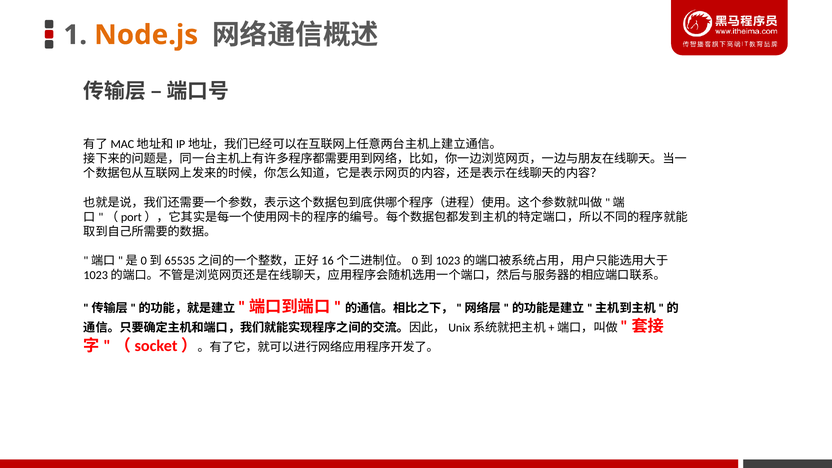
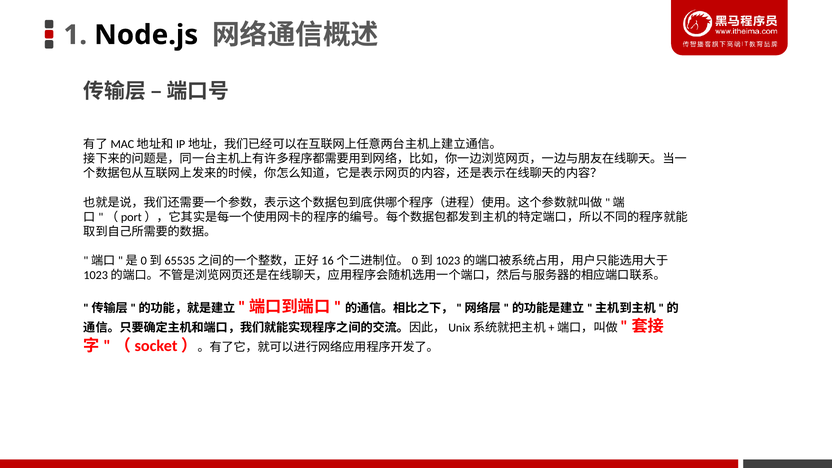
Node.js colour: orange -> black (146, 35)
